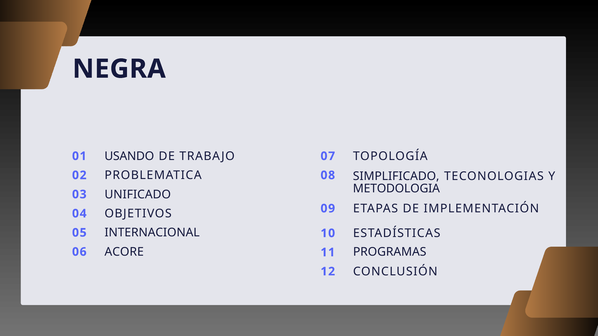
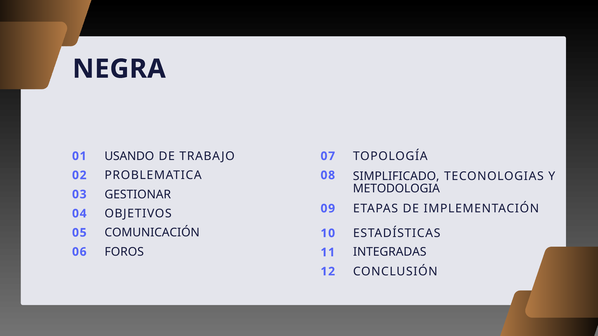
UNIFICADO: UNIFICADO -> GESTIONAR (138, 195)
INTERNACIONAL: INTERNACIONAL -> COMUNICACIÓN (152, 233)
ACORE: ACORE -> FOROS (124, 252)
PROGRAMAS: PROGRAMAS -> INTEGRADAS (390, 252)
